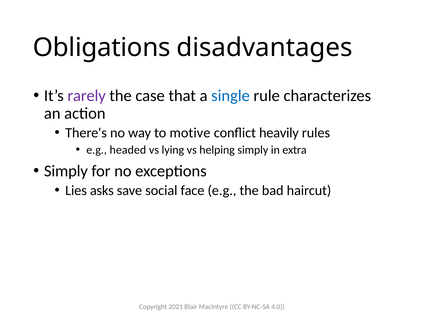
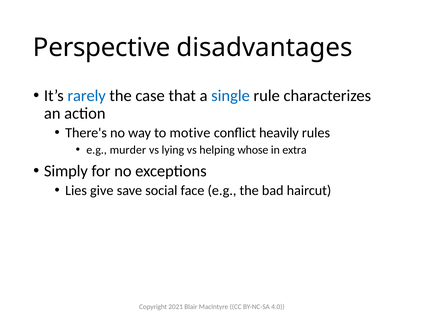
Obligations: Obligations -> Perspective (102, 47)
rarely colour: purple -> blue (87, 96)
headed: headed -> murder (128, 150)
helping simply: simply -> whose (253, 150)
asks: asks -> give (102, 190)
